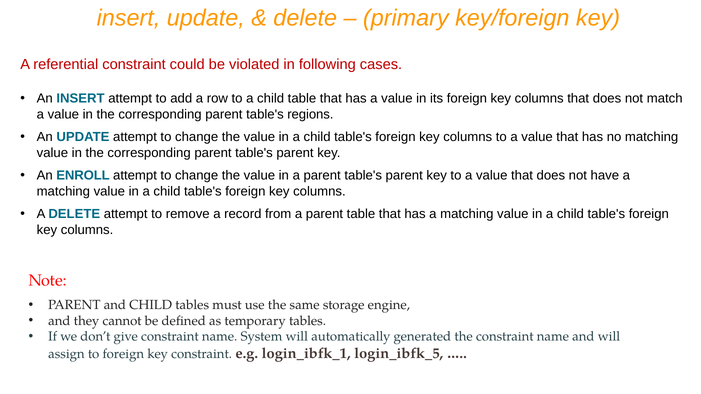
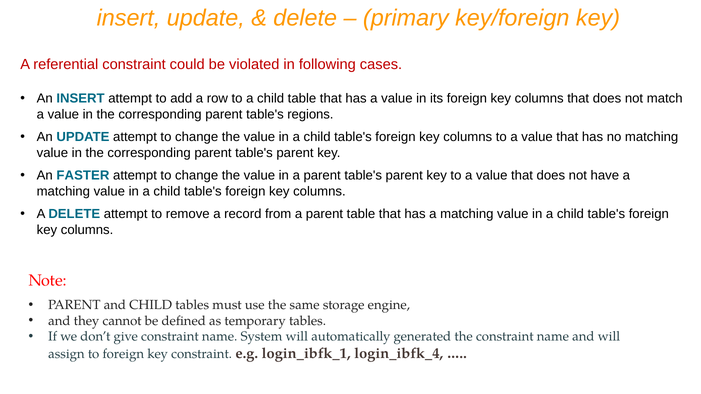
ENROLL: ENROLL -> FASTER (83, 176)
login_ibfk_5: login_ibfk_5 -> login_ibfk_4 (399, 353)
